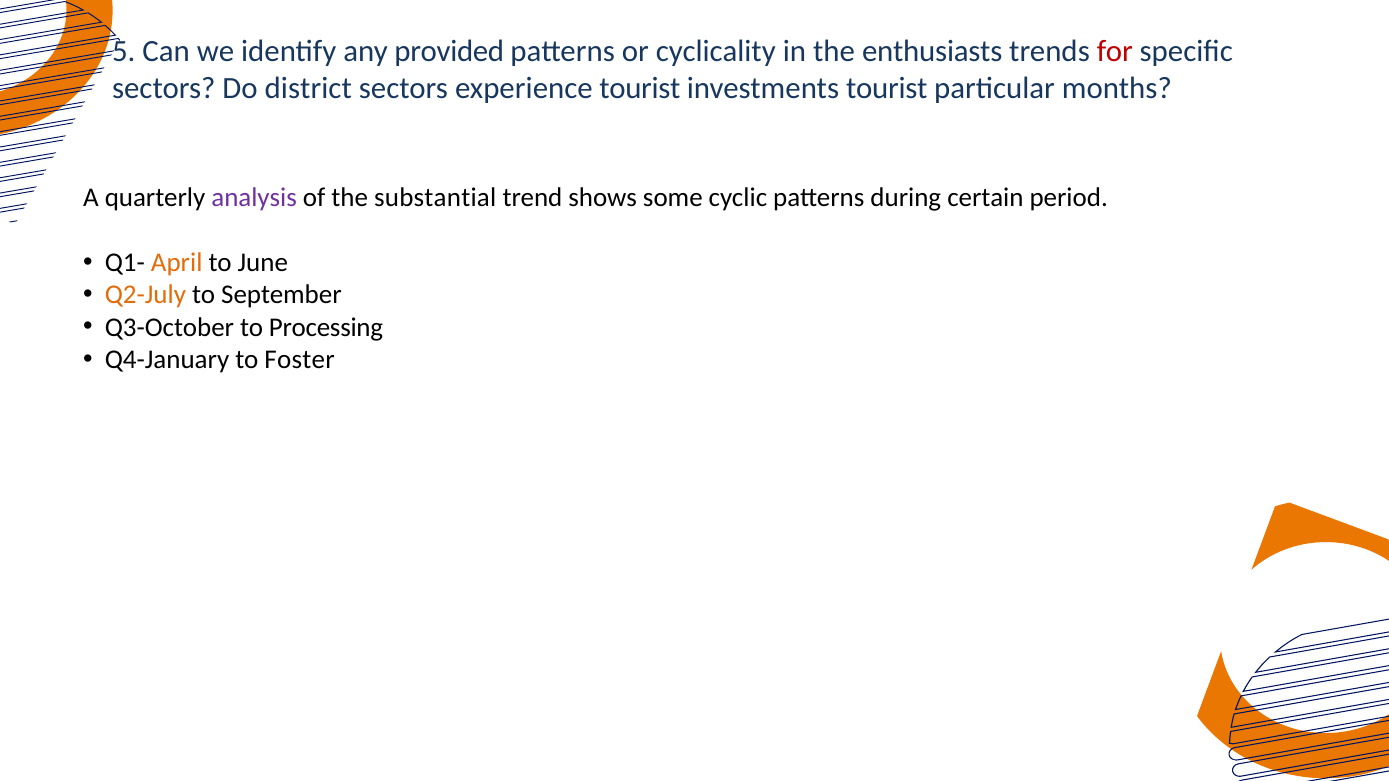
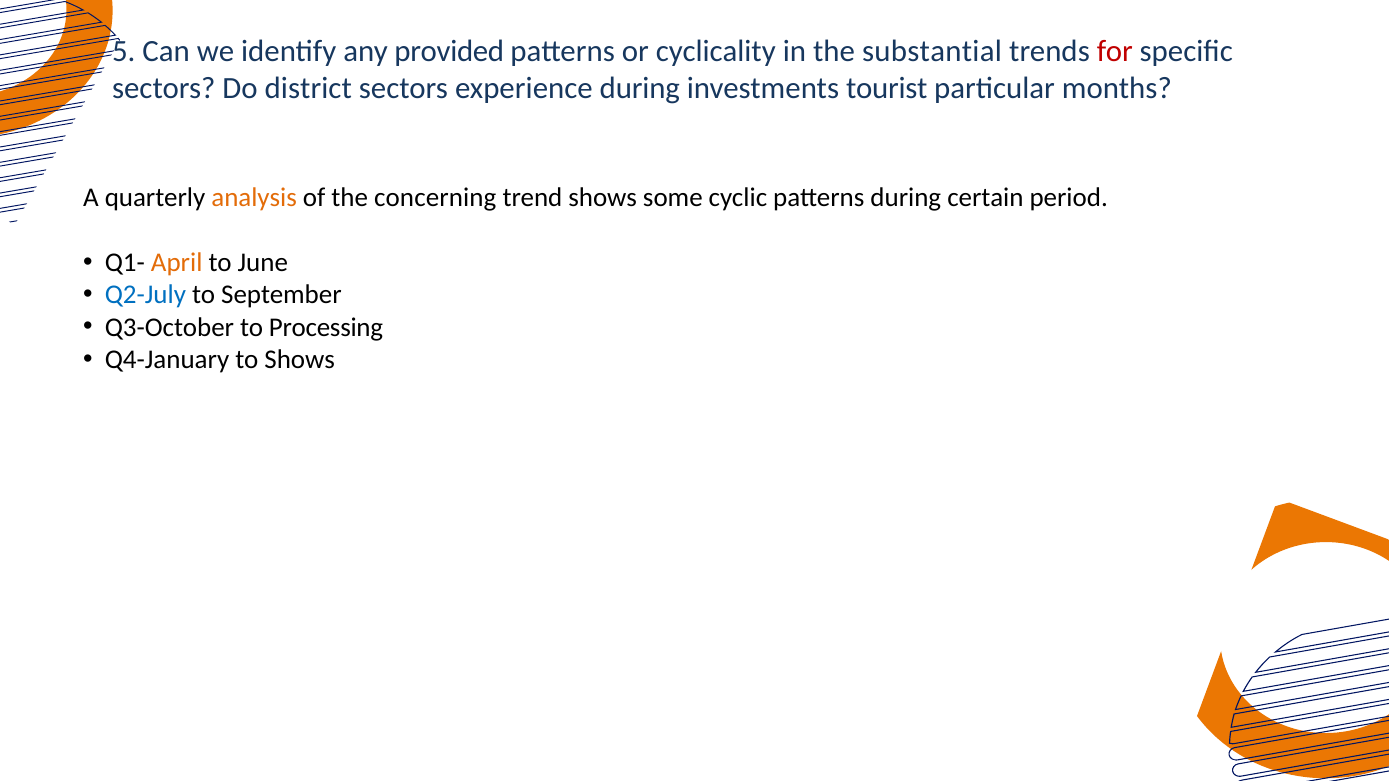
enthusiasts: enthusiasts -> substantial (932, 51)
experience tourist: tourist -> during (640, 88)
analysis colour: purple -> orange (254, 198)
substantial: substantial -> concerning (435, 198)
Q2-July colour: orange -> blue (145, 295)
to Foster: Foster -> Shows (300, 360)
